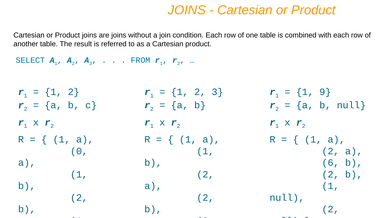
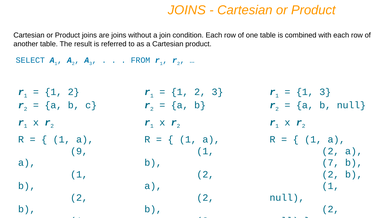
1 9: 9 -> 3 (325, 92)
0: 0 -> 9 (79, 151)
6: 6 -> 7 (331, 162)
